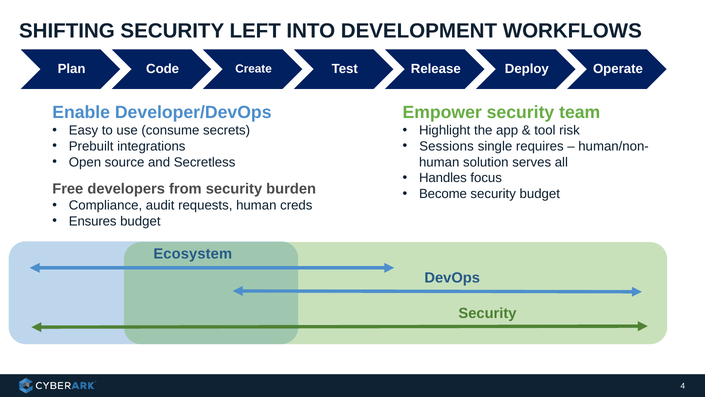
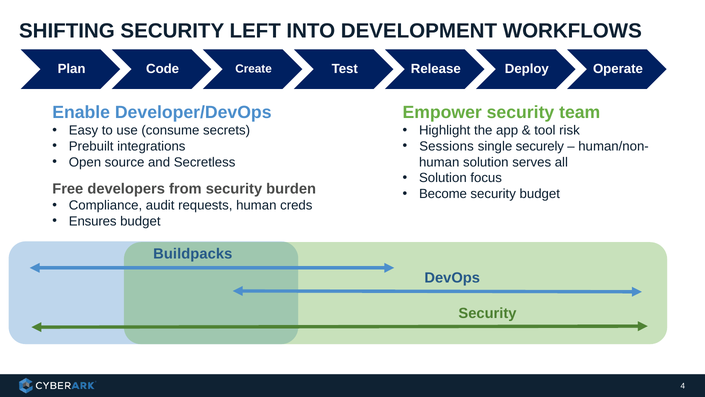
requires: requires -> securely (540, 146)
Handles: Handles -> Solution (443, 178)
Ecosystem: Ecosystem -> Buildpacks (193, 254)
